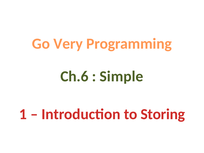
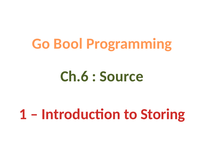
Very: Very -> Bool (68, 44)
Simple: Simple -> Source (121, 76)
